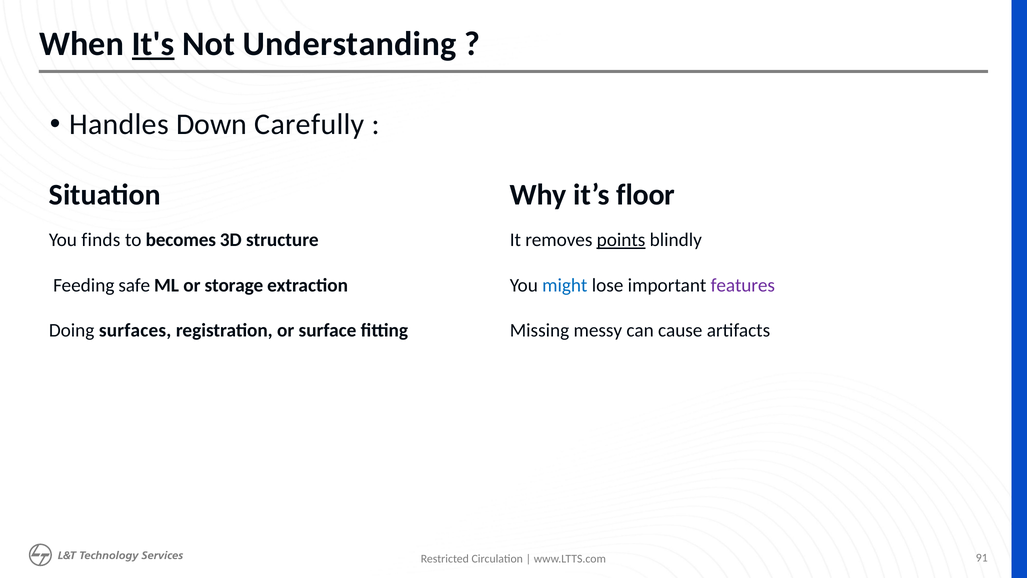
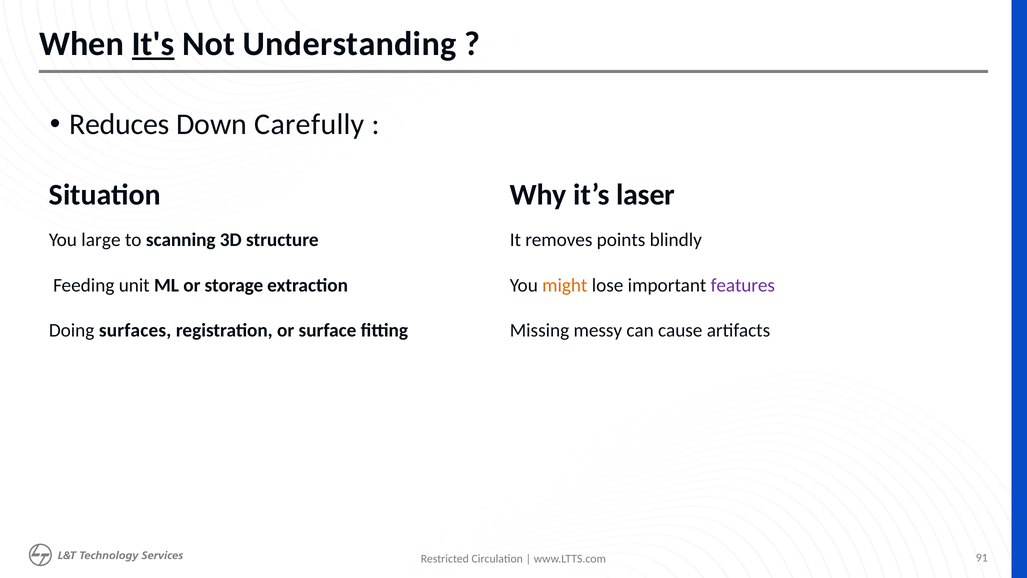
Handles: Handles -> Reduces (119, 124)
floor: floor -> laser (646, 195)
finds: finds -> large (101, 240)
becomes: becomes -> scanning (181, 240)
points underline: present -> none (621, 240)
safe: safe -> unit (134, 285)
might colour: blue -> orange (565, 285)
